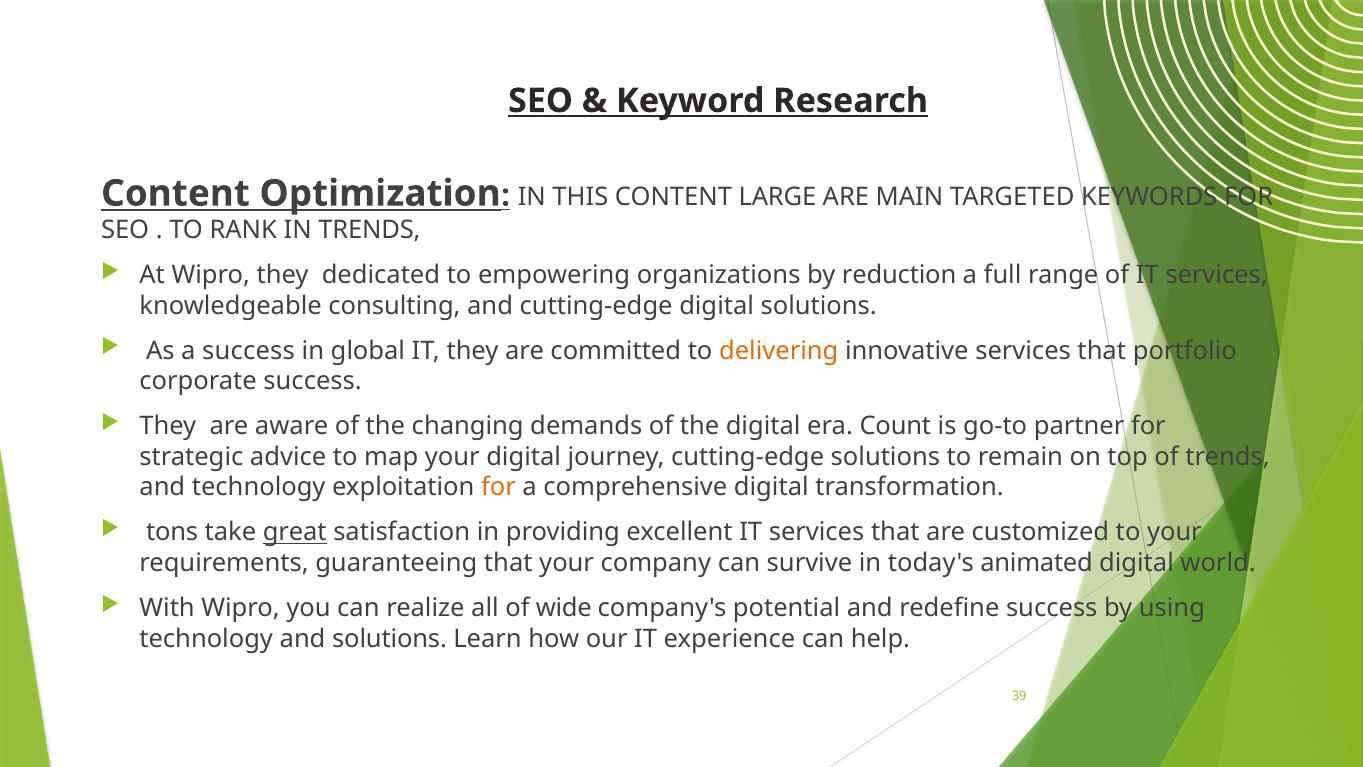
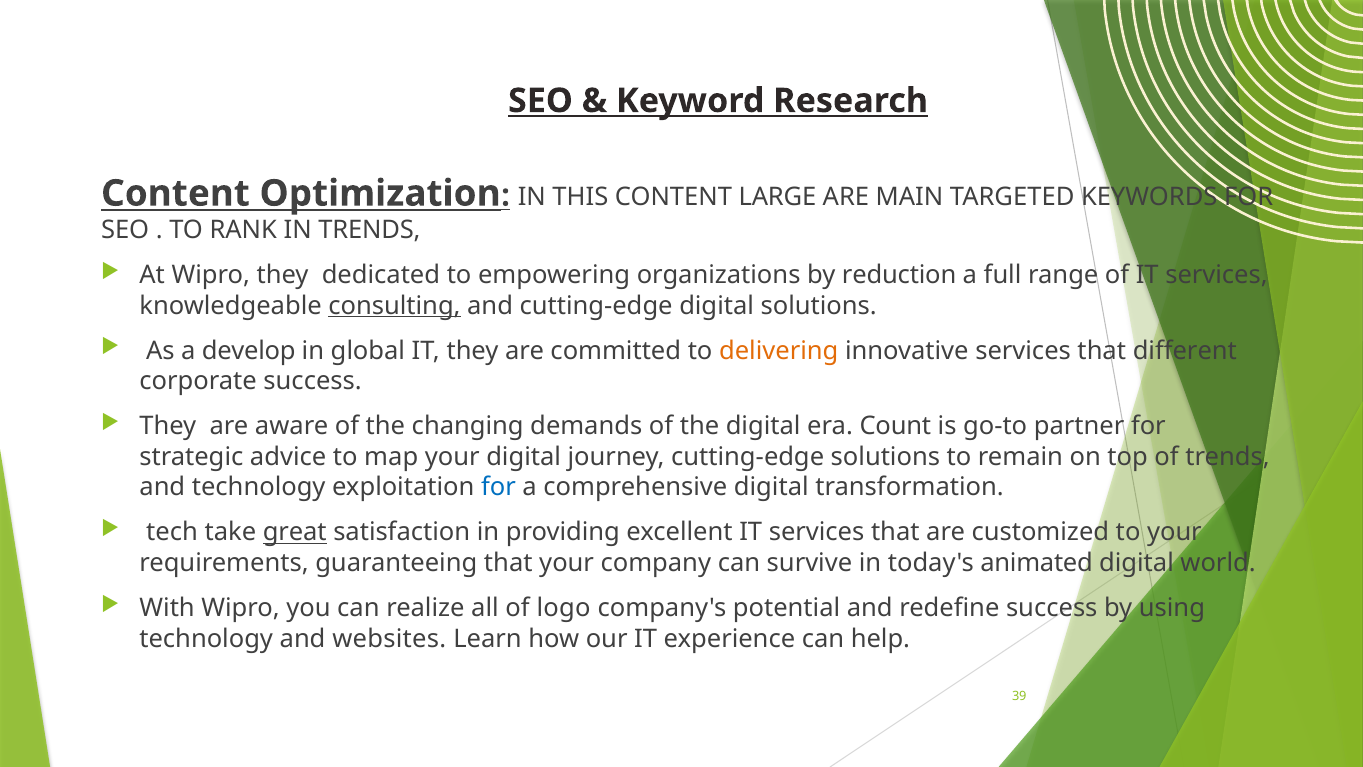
consulting underline: none -> present (394, 306)
a success: success -> develop (249, 350)
portfolio: portfolio -> different (1185, 350)
for colour: orange -> blue (499, 487)
tons: tons -> tech (172, 532)
wide: wide -> logo (564, 608)
and solutions: solutions -> websites (389, 638)
